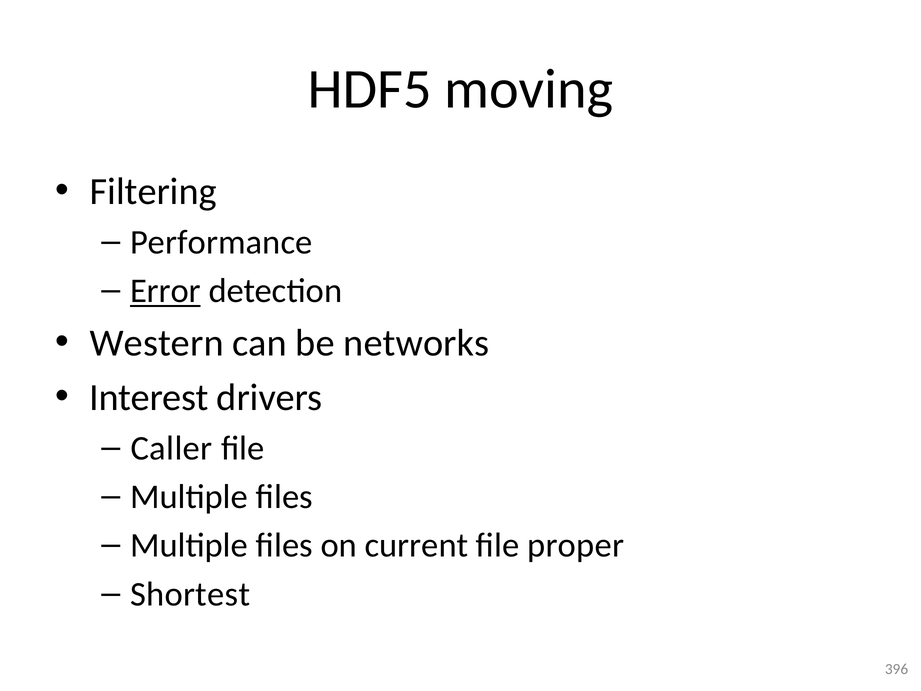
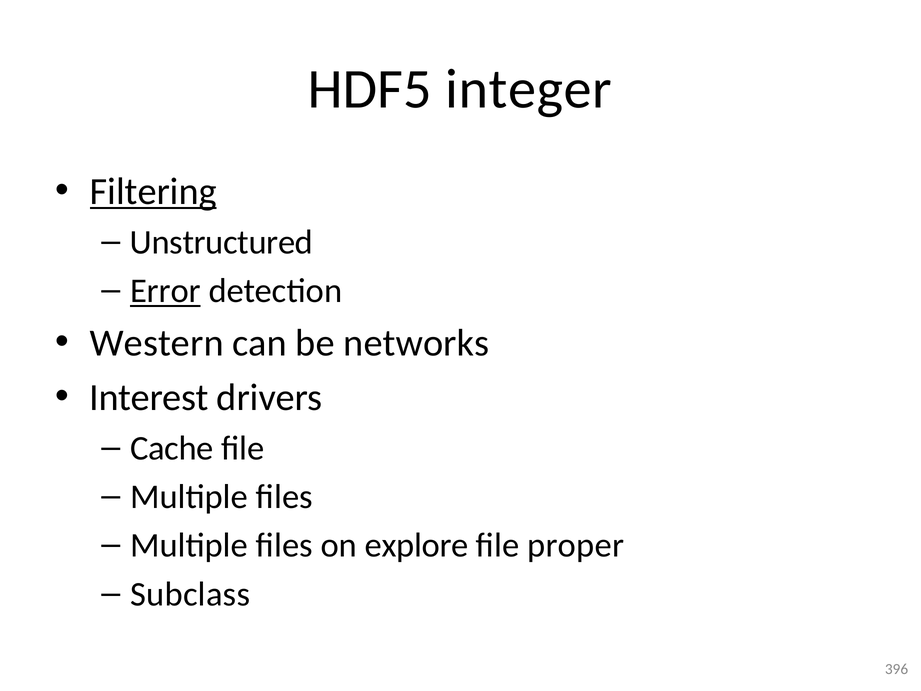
moving: moving -> integer (528, 89)
Filtering underline: none -> present (153, 191)
Performance: Performance -> Unstructured (221, 242)
Caller: Caller -> Cache (172, 448)
current: current -> explore (417, 545)
Shortest: Shortest -> Subclass (190, 594)
